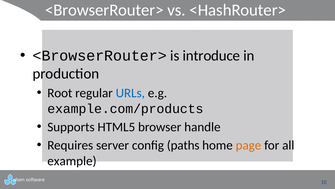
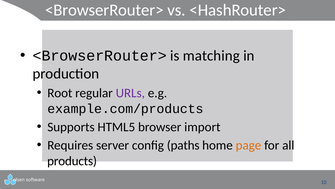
introduce: introduce -> matching (211, 56)
URLs colour: blue -> purple (130, 93)
handle: handle -> import (202, 127)
example: example -> products (72, 161)
